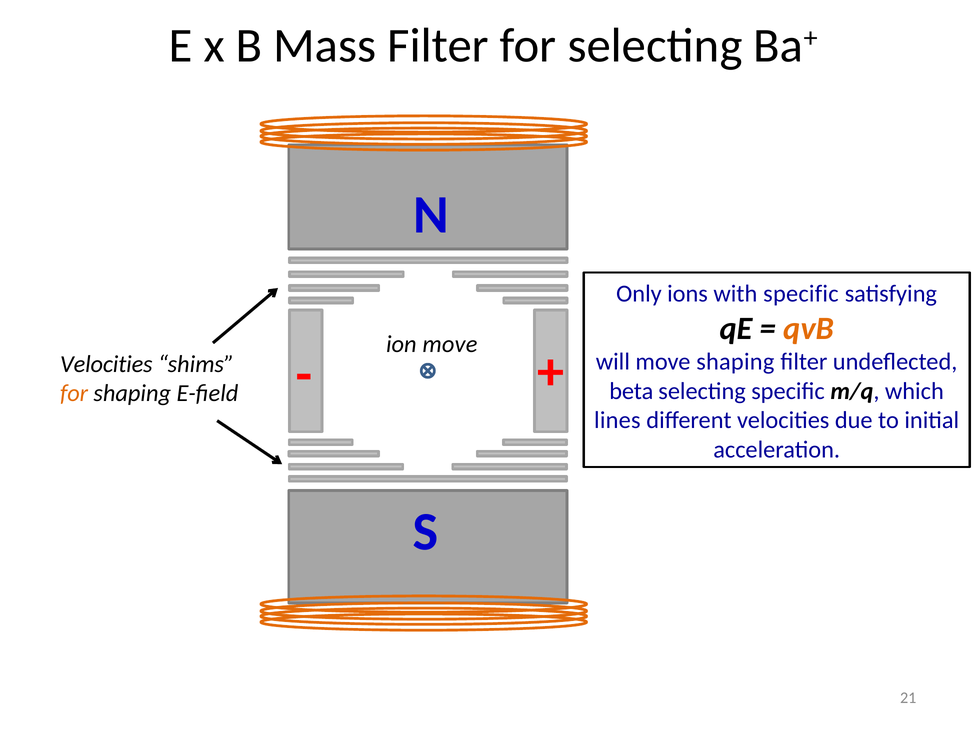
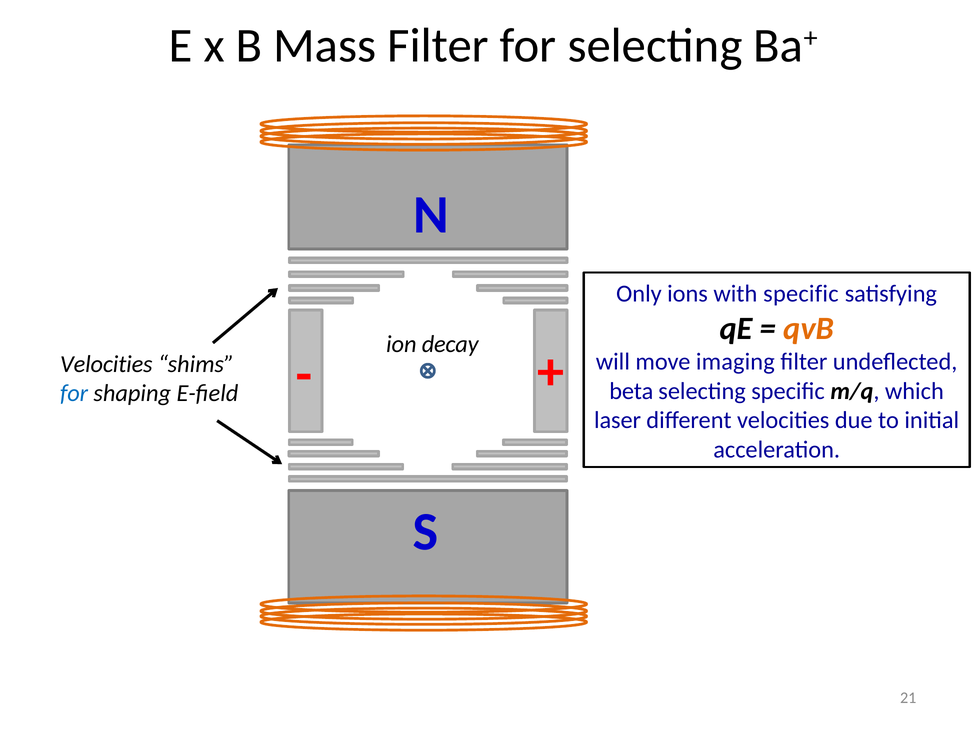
ion move: move -> decay (450, 344)
move shaping: shaping -> imaging (735, 362)
for colour: orange -> blue (74, 393)
lines: lines -> laser (618, 420)
